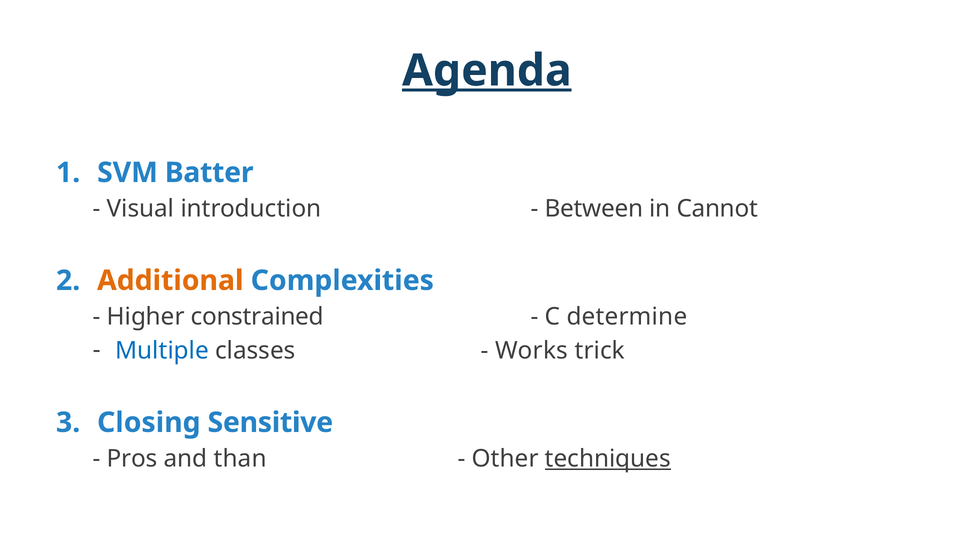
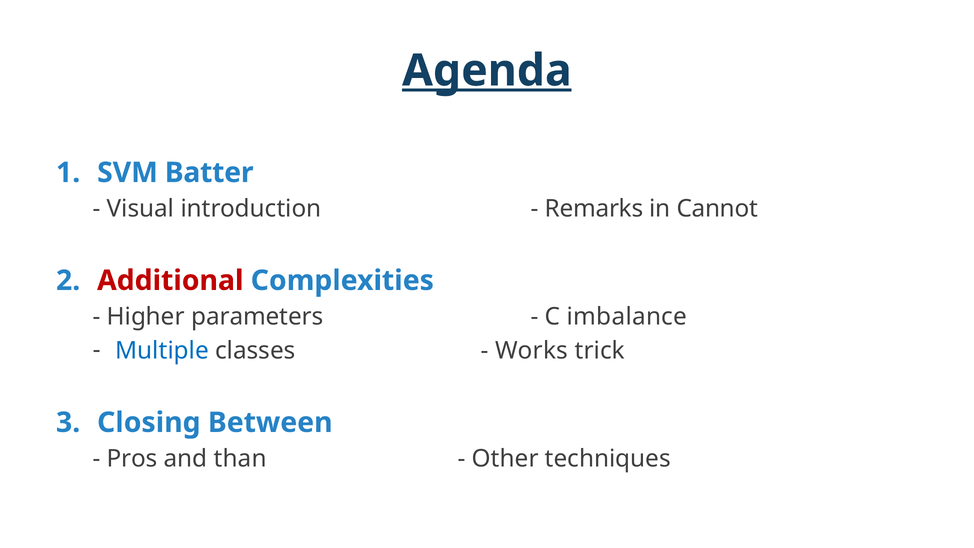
Between: Between -> Remarks (594, 209)
Additional colour: orange -> red (170, 280)
constrained: constrained -> parameters (257, 317)
determine: determine -> imbalance (627, 317)
Sensitive: Sensitive -> Between (270, 422)
techniques underline: present -> none (608, 459)
